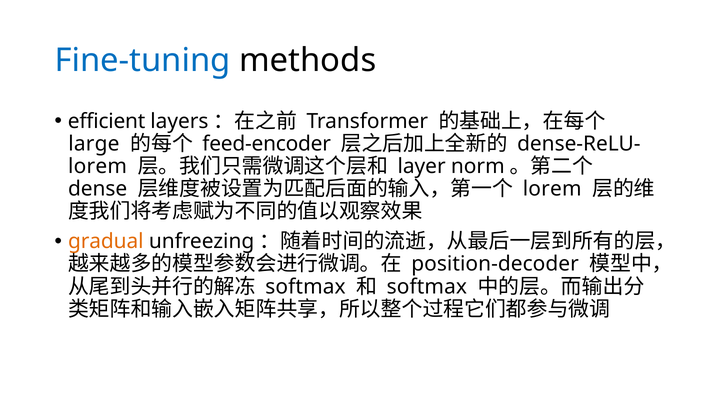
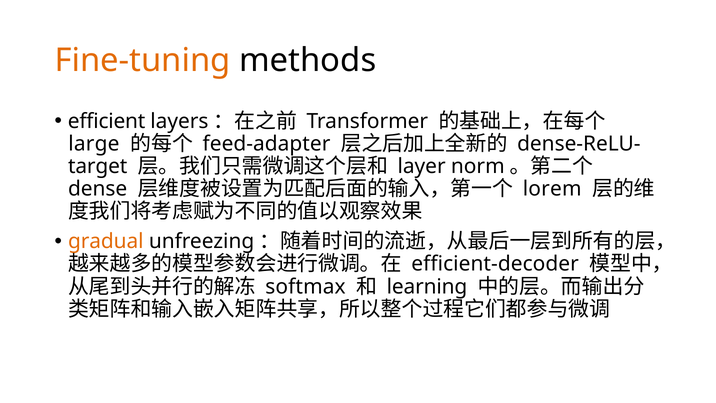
Fine-tuning colour: blue -> orange (143, 60)
feed-encoder: feed-encoder -> feed-adapter (266, 144)
lorem: lorem -> target (98, 166)
position-decoder: position-decoder -> efficient-decoder (495, 264)
softmax: softmax -> learning (427, 286)
